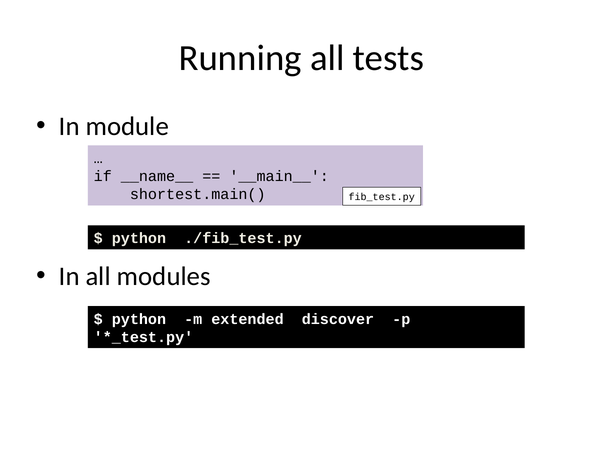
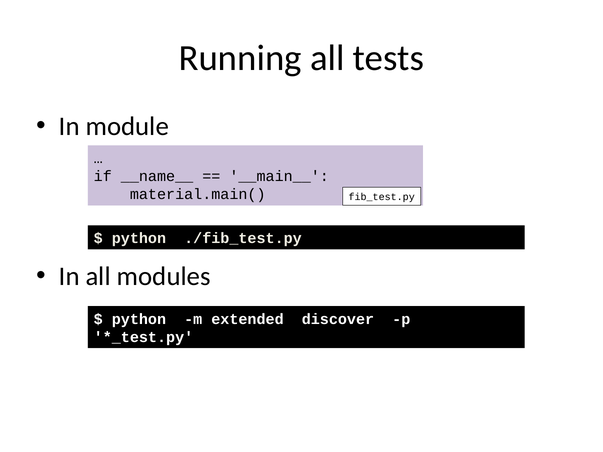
shortest.main(: shortest.main( -> material.main( (198, 195)
